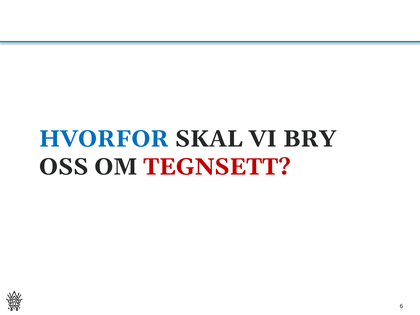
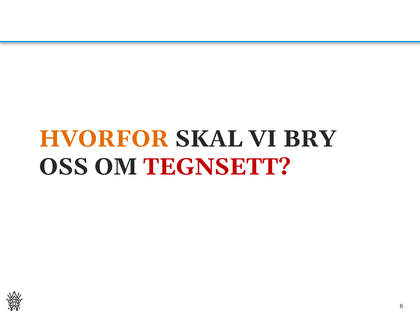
HVORFOR colour: blue -> orange (104, 139)
